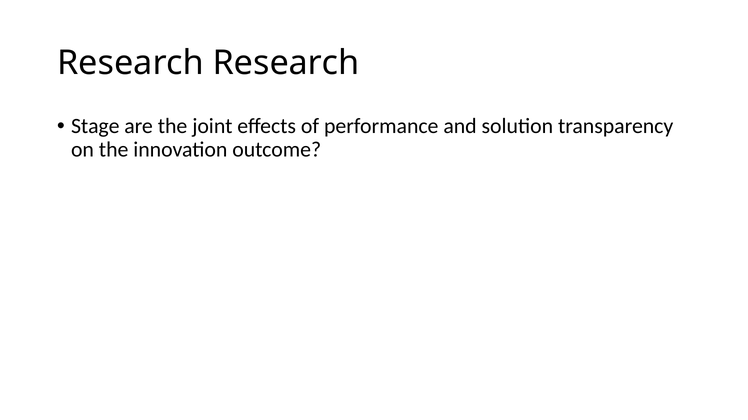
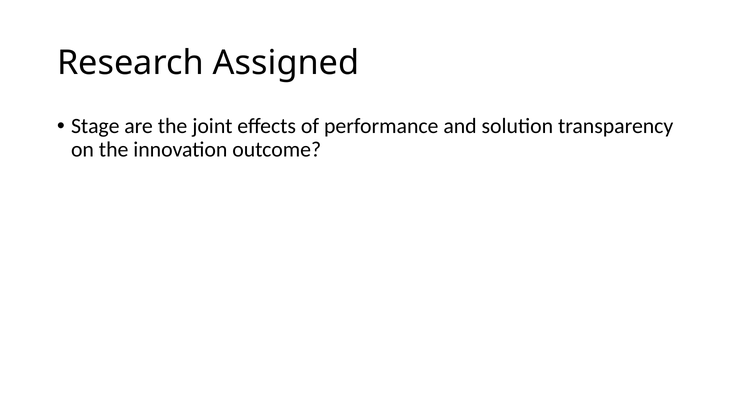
Research Research: Research -> Assigned (286, 63)
